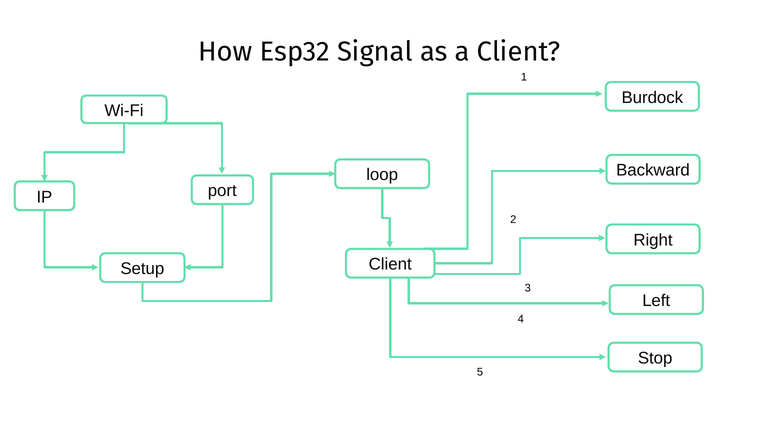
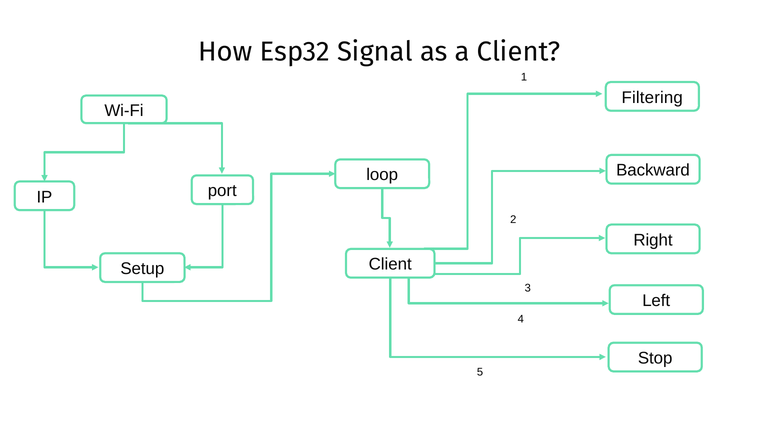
Burdock: Burdock -> Filtering (652, 98)
